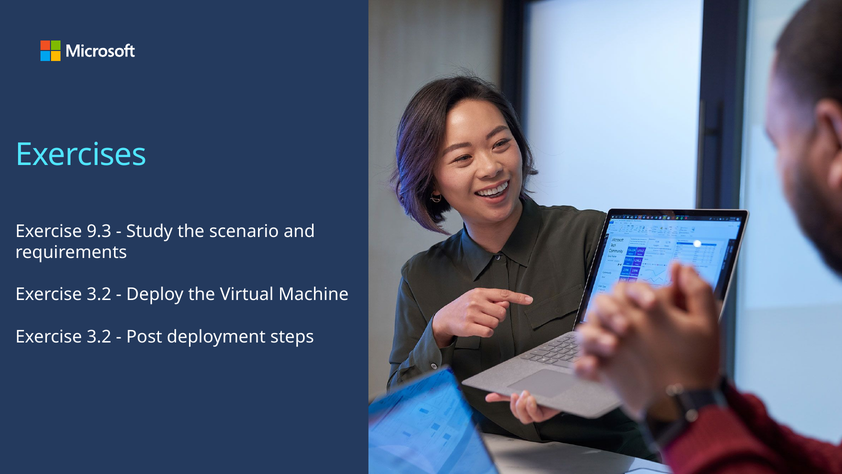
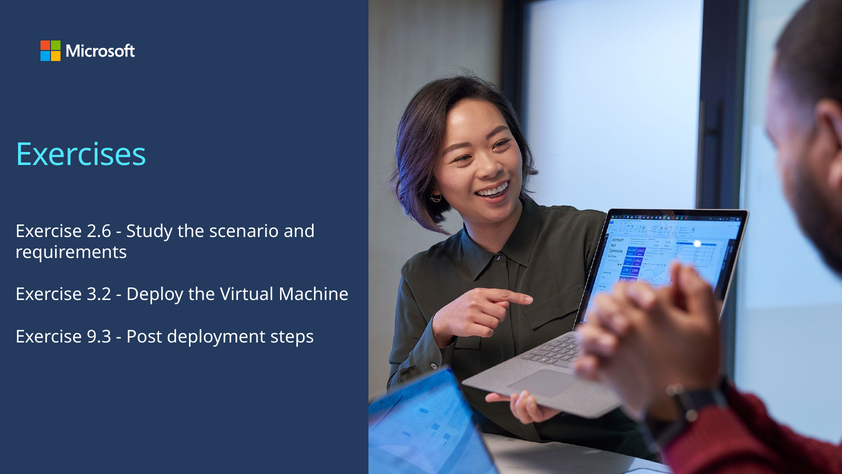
9.3: 9.3 -> 2.6 (99, 231)
3.2: 3.2 -> 9.3 (99, 337)
